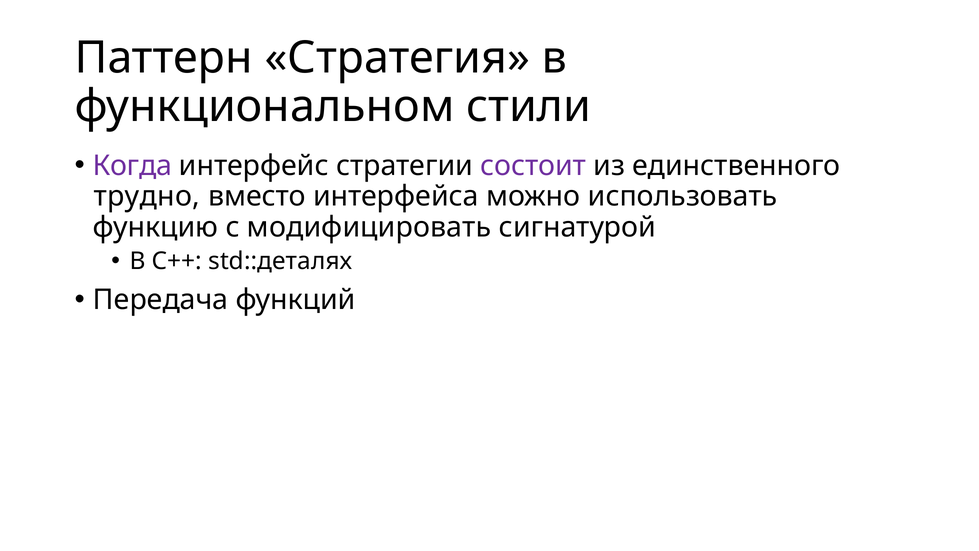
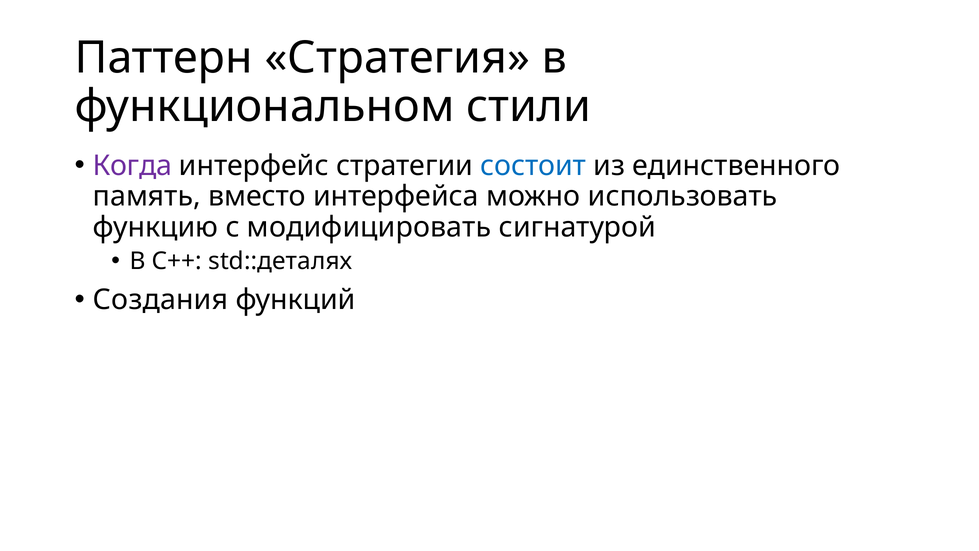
состоит colour: purple -> blue (533, 166)
трудно: трудно -> память (147, 196)
Передача: Передача -> Создания (161, 300)
